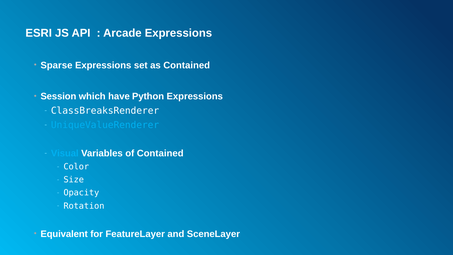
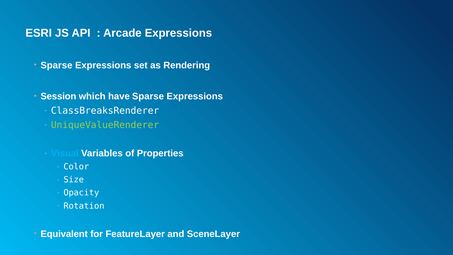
as Contained: Contained -> Rendering (187, 65)
have Python: Python -> Sparse (148, 96)
UniqueValueRenderer colour: light blue -> light green (105, 125)
of Contained: Contained -> Properties (160, 153)
